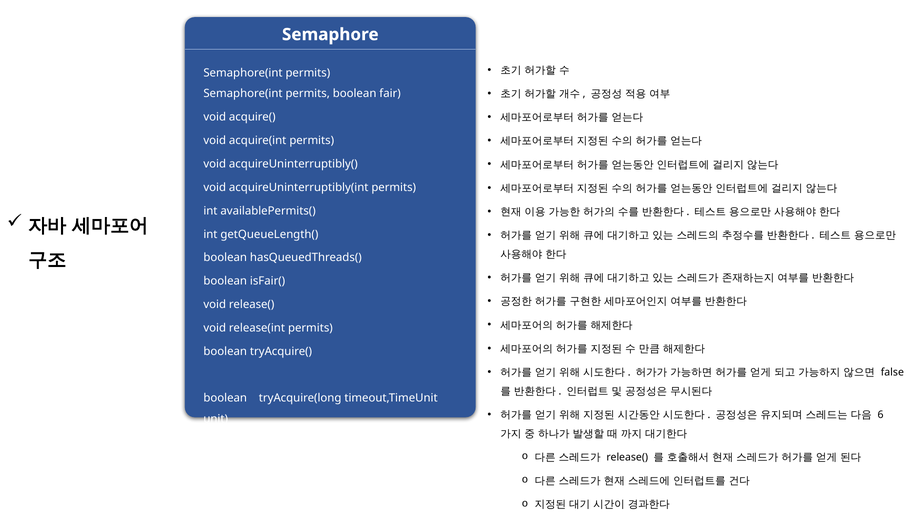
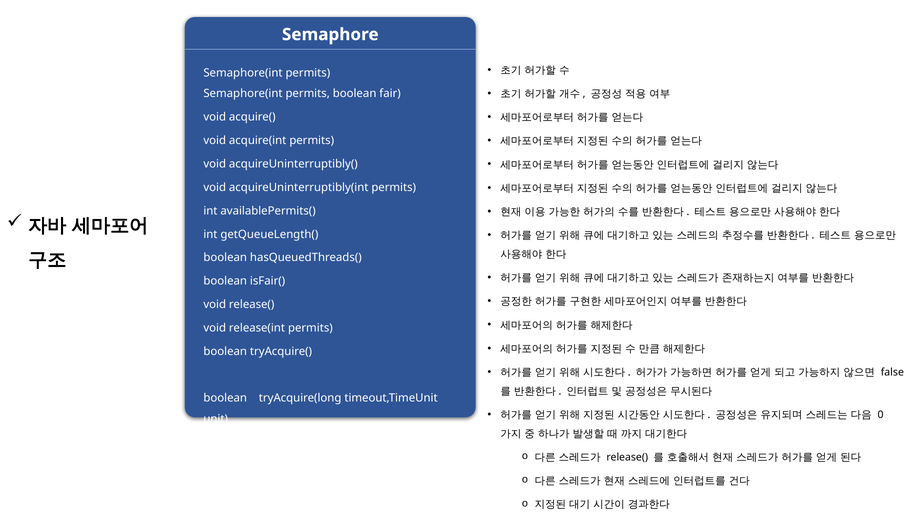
6: 6 -> 0 (881, 414)
